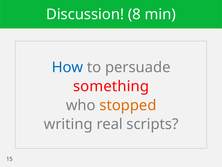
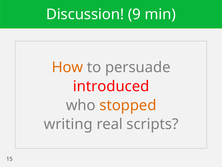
8: 8 -> 9 (134, 14)
How colour: blue -> orange (67, 67)
something: something -> introduced (111, 86)
